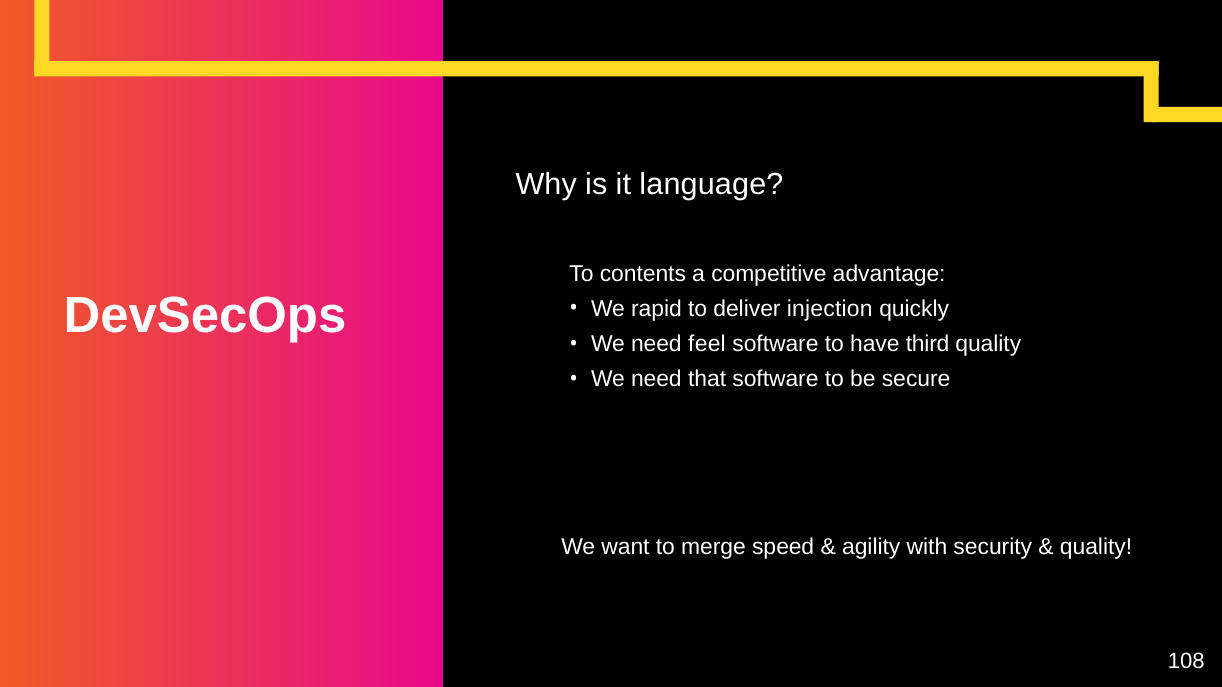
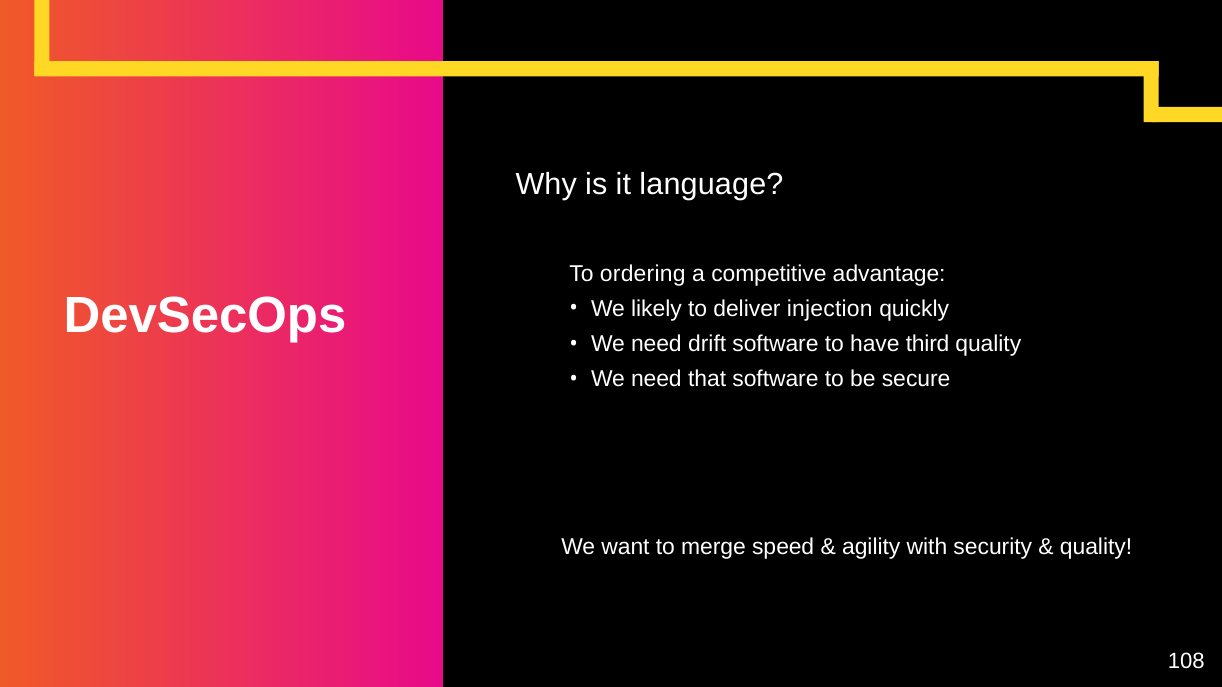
contents: contents -> ordering (643, 274)
rapid: rapid -> likely (656, 309)
feel: feel -> drift (707, 344)
